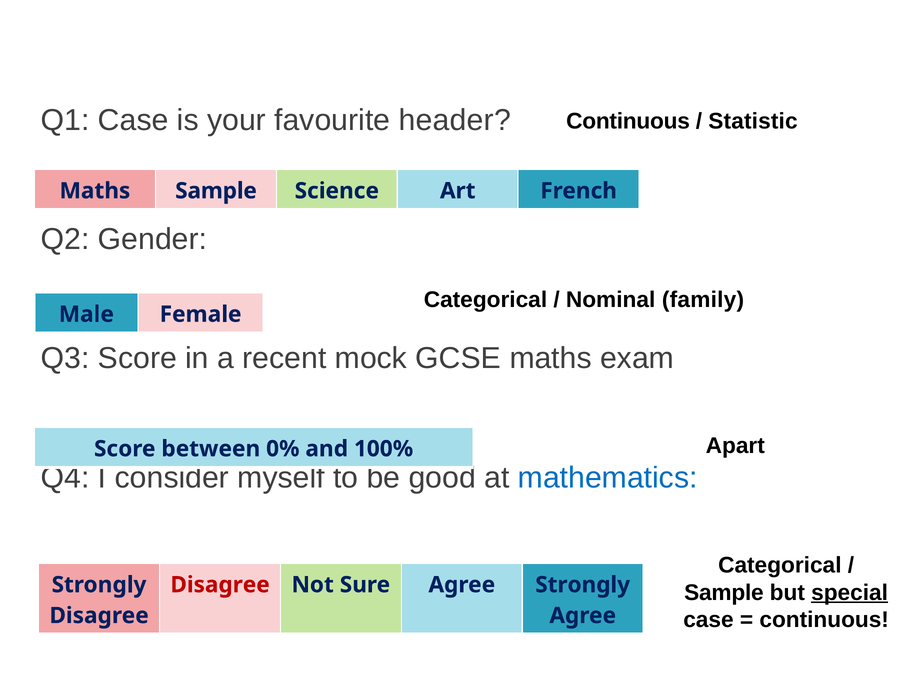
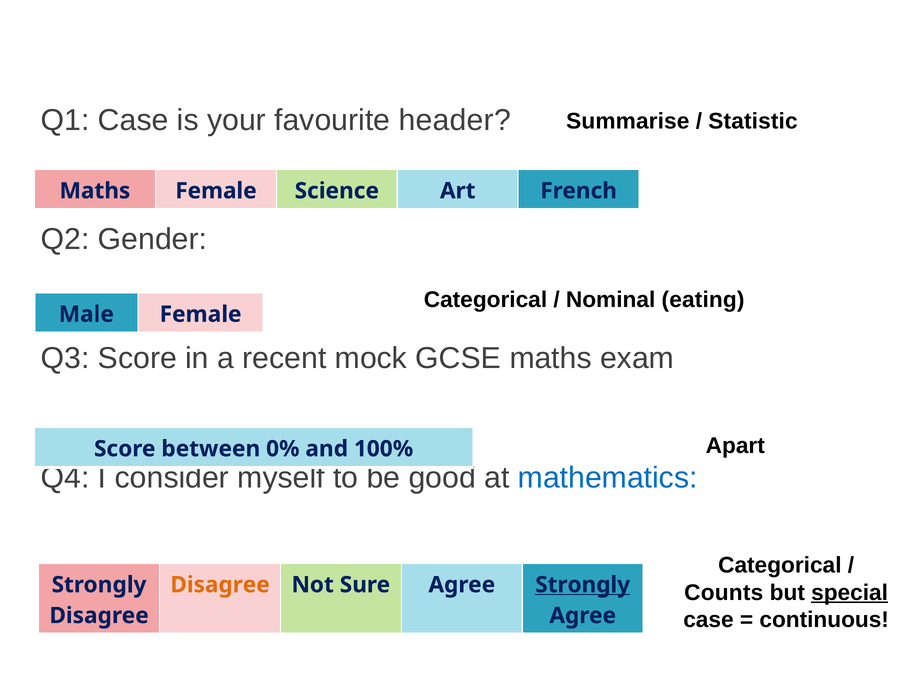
Continuous: Continuous -> Summarise (628, 121)
Maths Sample: Sample -> Female (216, 191)
family: family -> eating (703, 300)
Disagree colour: red -> orange (220, 585)
Strongly underline: none -> present (583, 585)
Sample: Sample -> Counts (724, 593)
